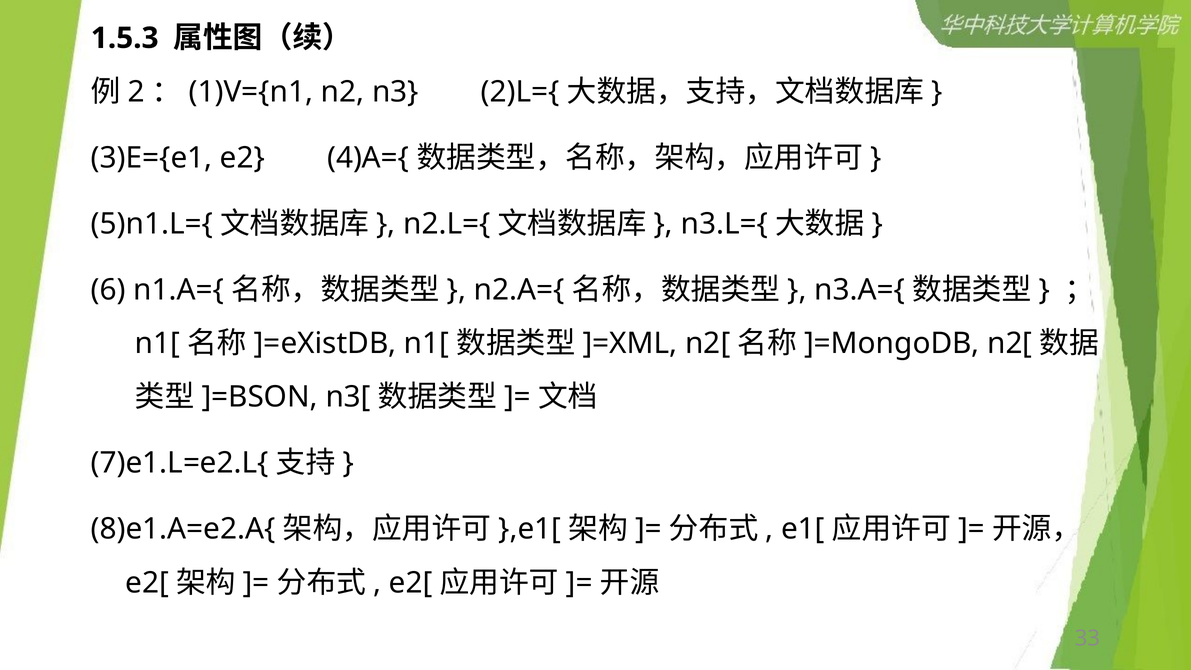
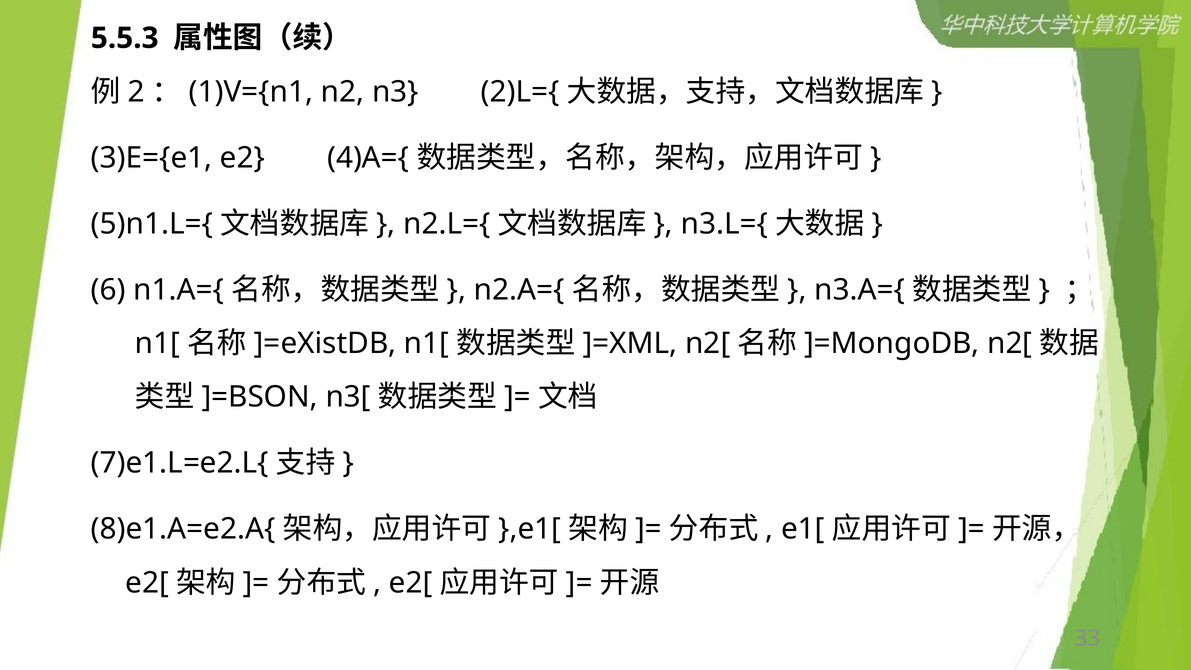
1.5.3: 1.5.3 -> 5.5.3 (125, 38)
